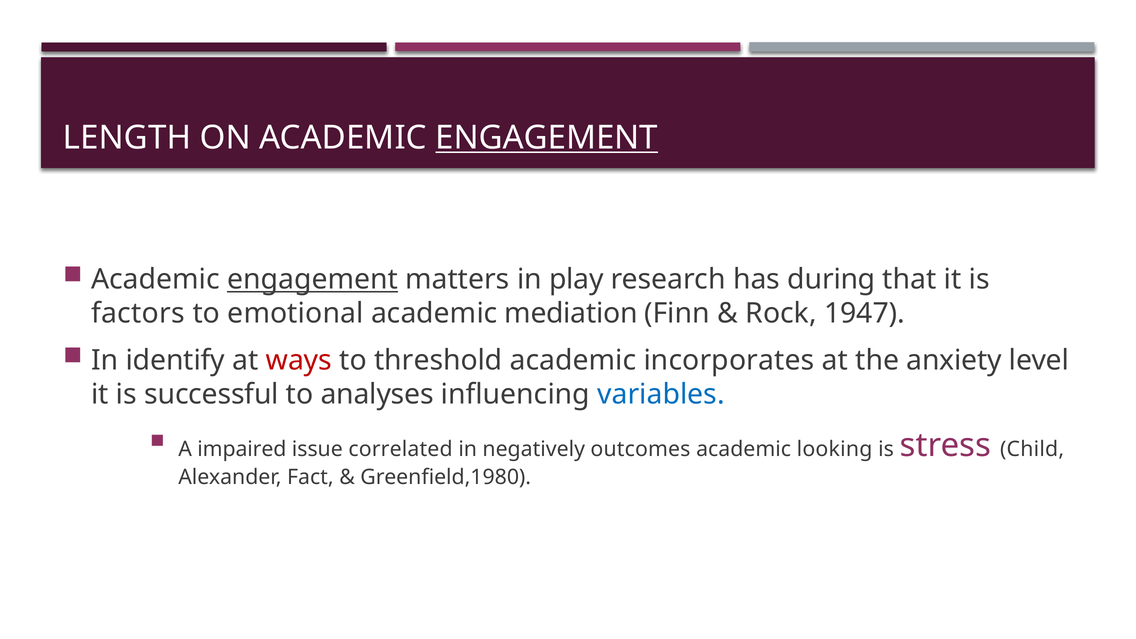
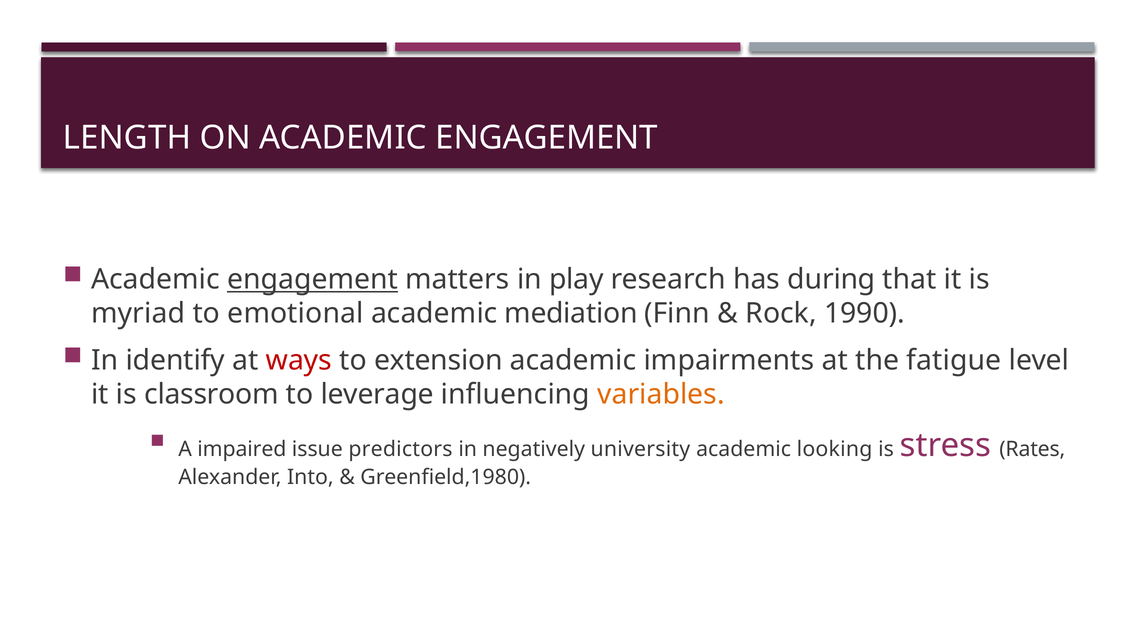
ENGAGEMENT underline: present -> none (547, 138)
factors: factors -> myriad (138, 314)
1947: 1947 -> 1990 (865, 314)
threshold: threshold -> extension (438, 360)
incorporates: incorporates -> impairments (729, 360)
anxiety: anxiety -> fatigue (954, 360)
successful: successful -> classroom (212, 395)
analyses: analyses -> leverage (377, 395)
variables colour: blue -> orange (661, 395)
correlated: correlated -> predictors (400, 449)
outcomes: outcomes -> university (640, 449)
Child: Child -> Rates (1032, 449)
Fact: Fact -> Into (310, 477)
